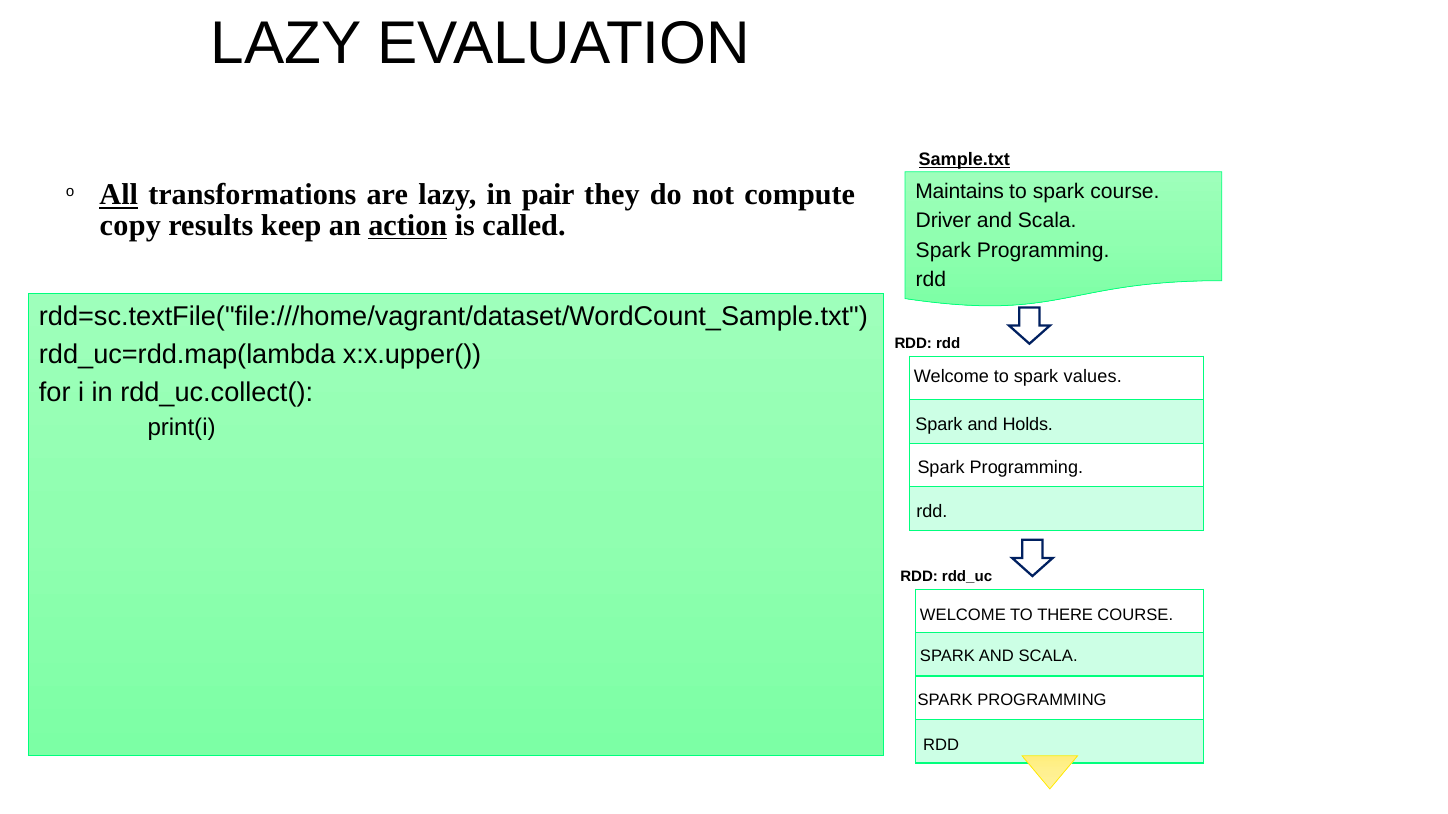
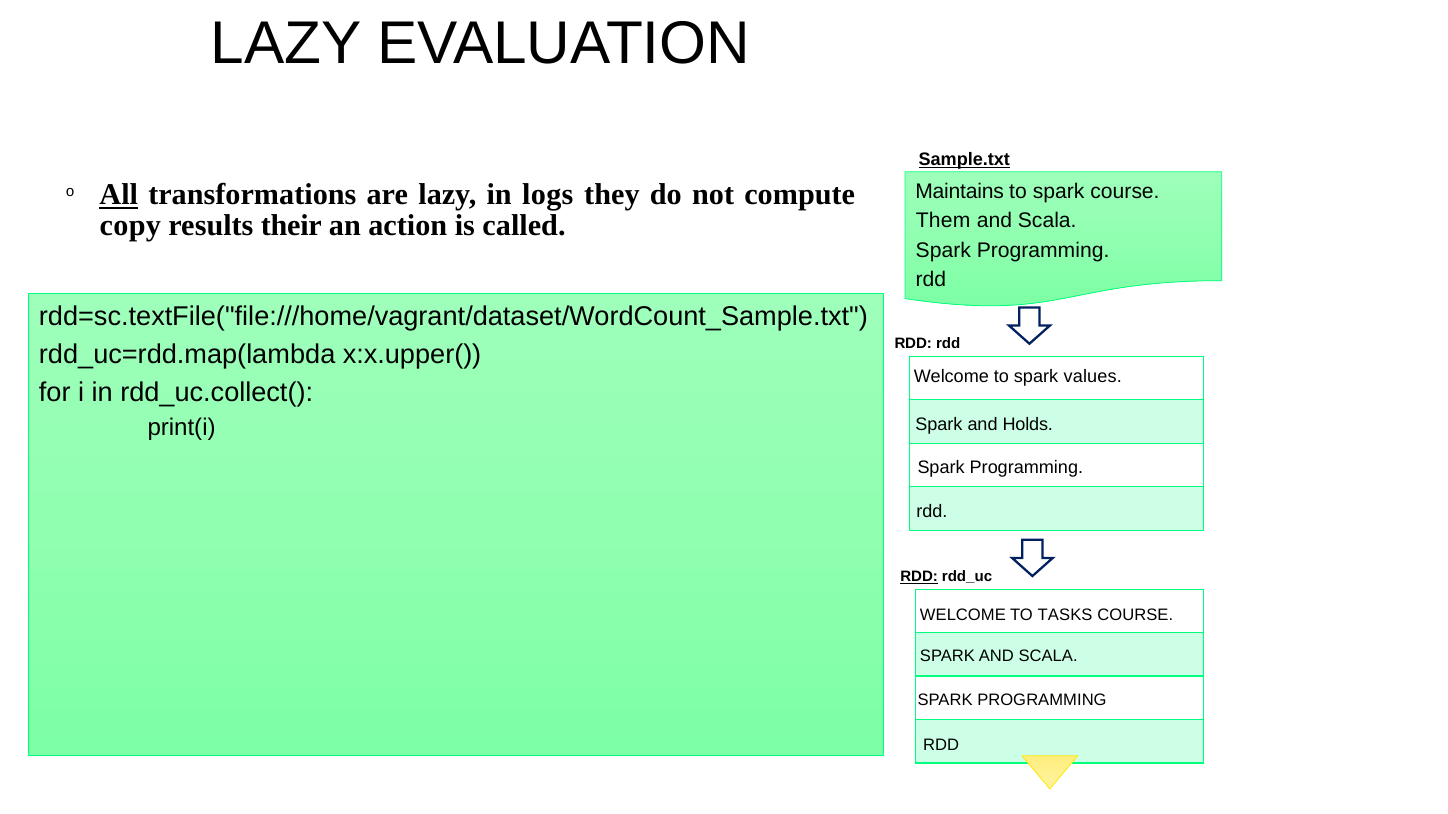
pair: pair -> logs (548, 195)
Driver: Driver -> Them (943, 221)
keep: keep -> their (291, 226)
action underline: present -> none (408, 226)
RDD underline: none -> present (919, 577)
THERE: THERE -> TASKS (1065, 616)
